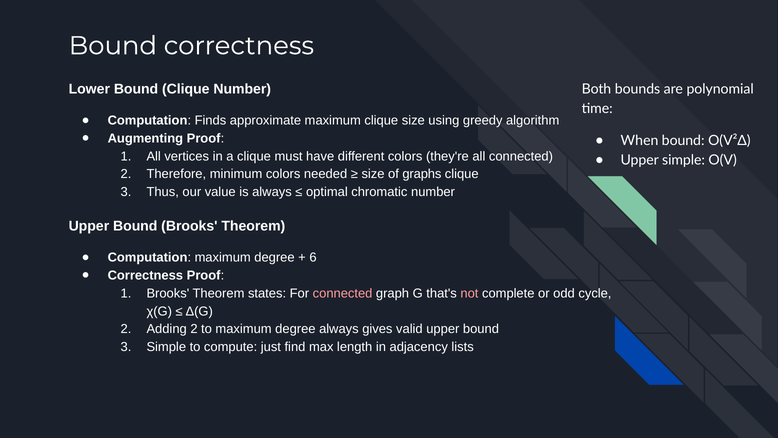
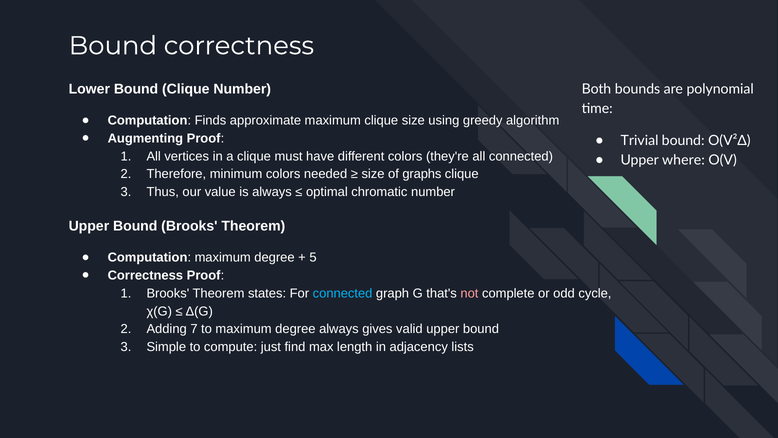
When: When -> Trivial (640, 141)
Upper simple: simple -> where (683, 160)
6: 6 -> 5 (313, 257)
connected colour: pink -> light blue (343, 293)
Adding 2: 2 -> 7 (194, 329)
